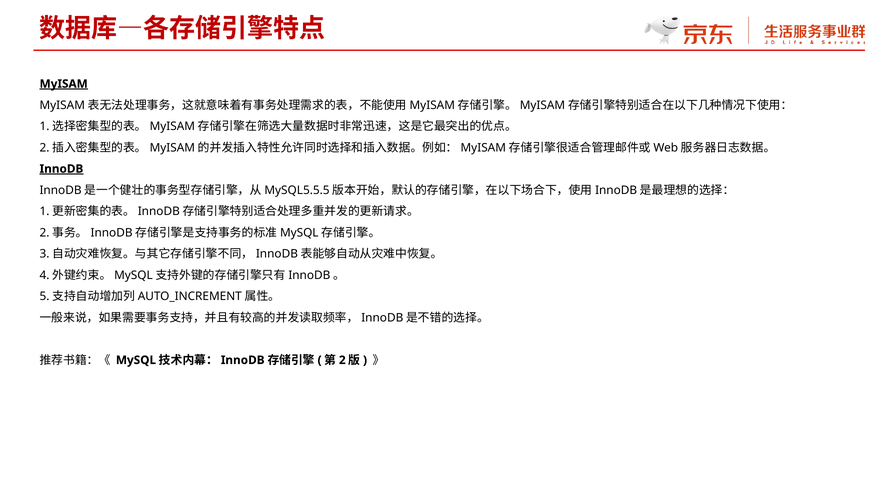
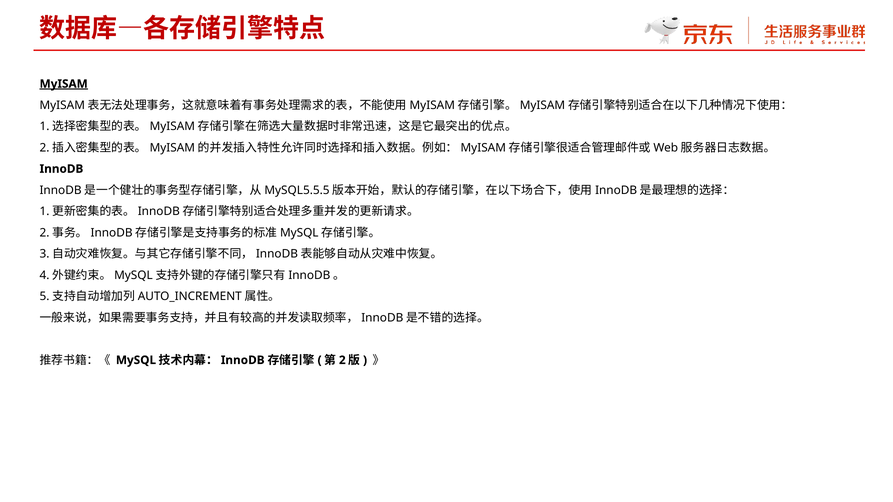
InnoDB underline: present -> none (61, 169)
